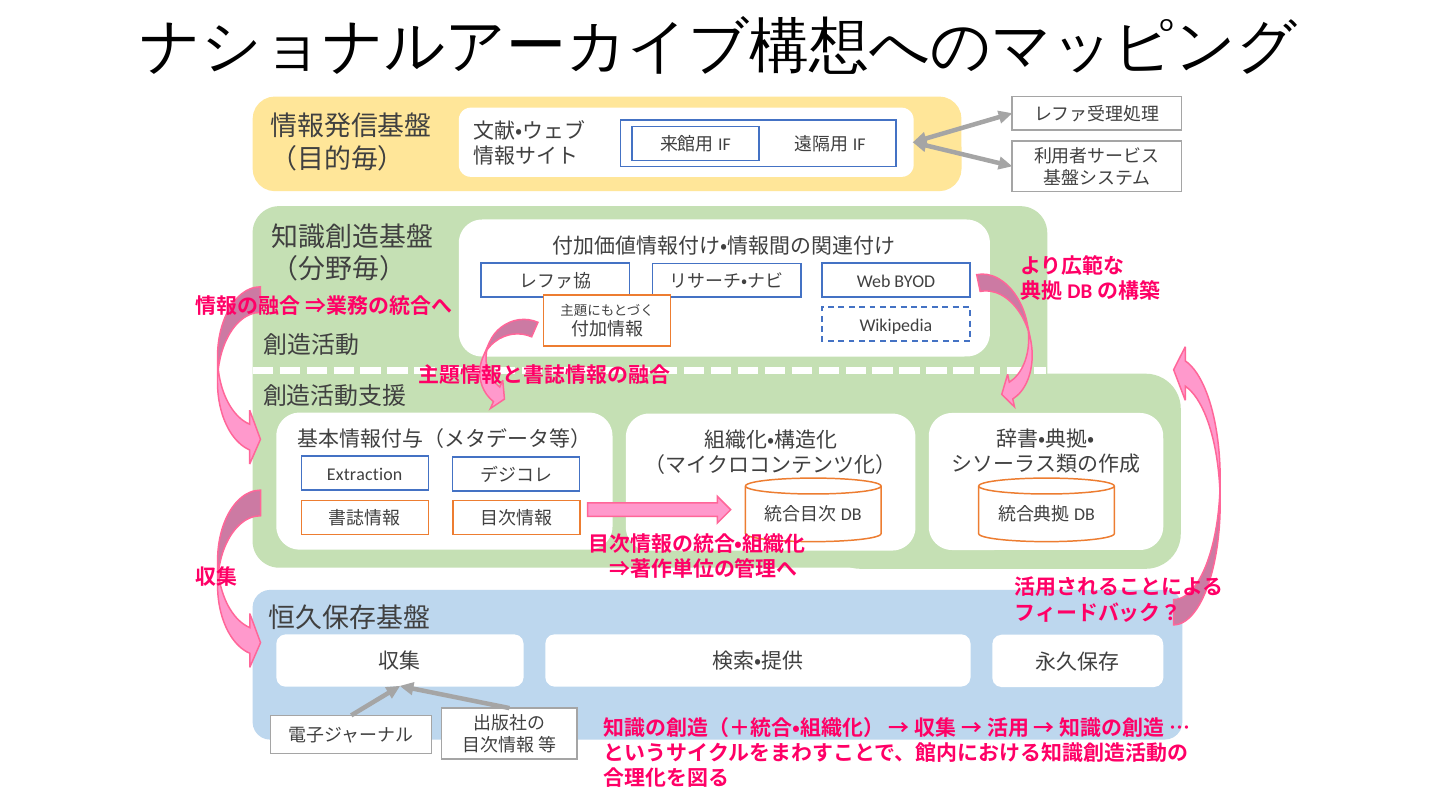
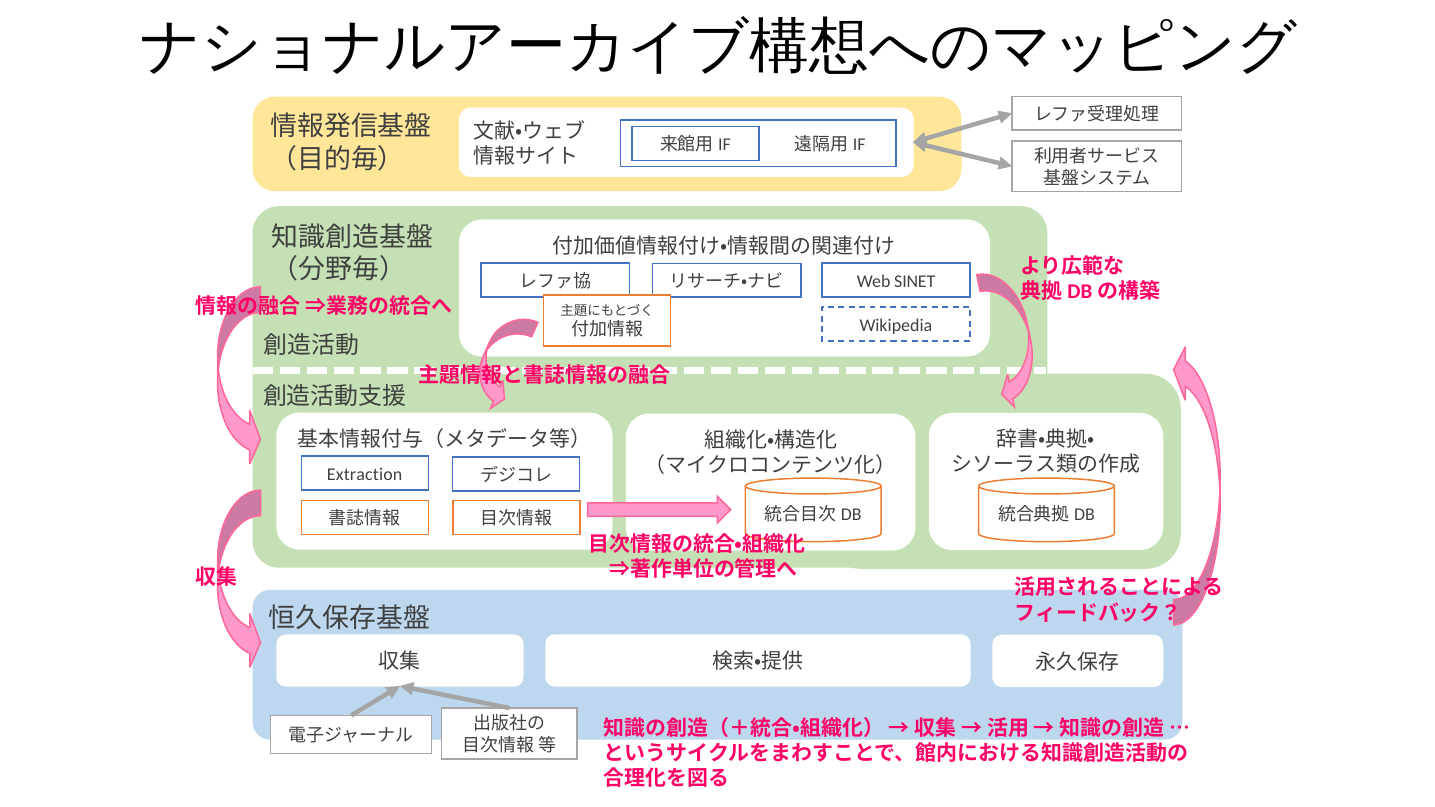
BYOD: BYOD -> SINET (915, 281)
